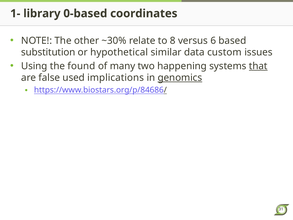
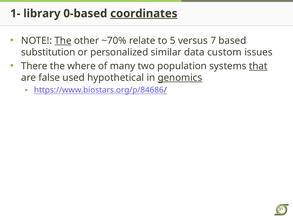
coordinates underline: none -> present (144, 13)
The underline: none -> present (63, 41)
~30%: ~30% -> ~70% (114, 41)
8: 8 -> 5 (173, 41)
6: 6 -> 7 (213, 41)
hypothetical: hypothetical -> personalized (119, 52)
Using: Using -> There (34, 66)
found: found -> where (82, 66)
happening: happening -> population (182, 66)
implications: implications -> hypothetical (116, 78)
